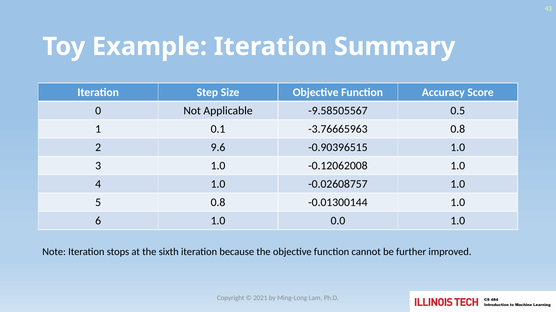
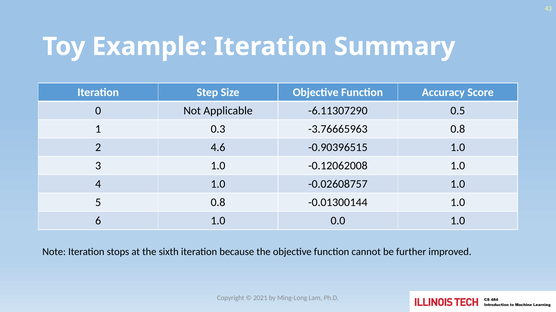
-9.58505567: -9.58505567 -> -6.11307290 (338, 111)
0.1: 0.1 -> 0.3 (218, 129)
9.6: 9.6 -> 4.6 (218, 148)
